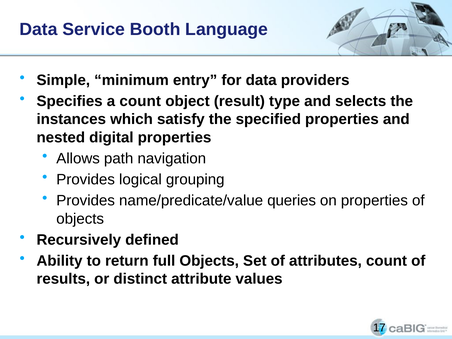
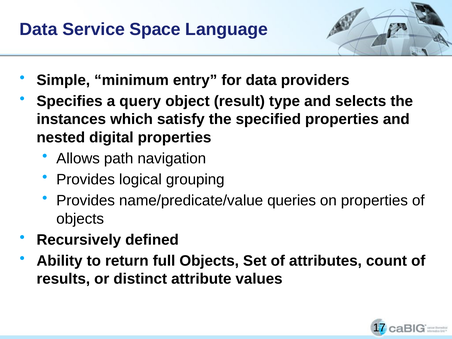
Booth: Booth -> Space (155, 29)
a count: count -> query (140, 101)
